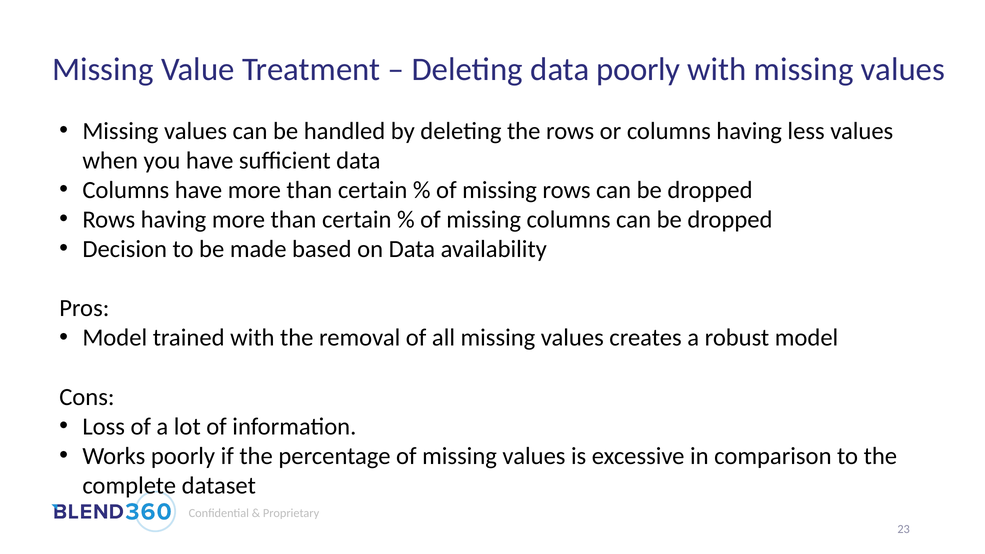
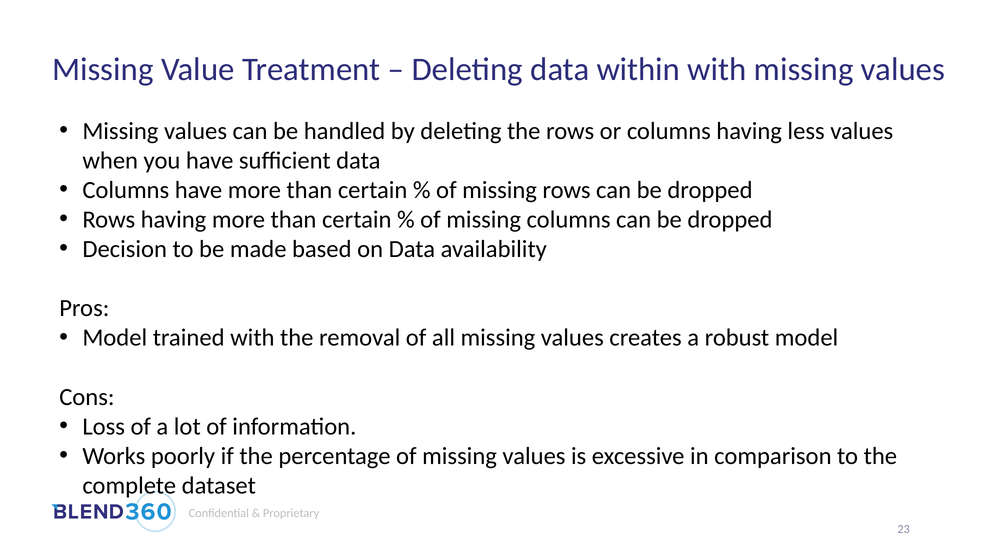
data poorly: poorly -> within (638, 69)
